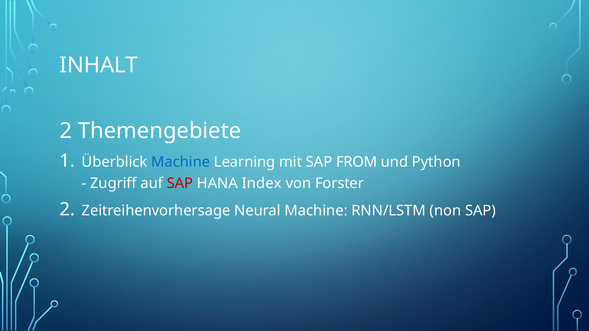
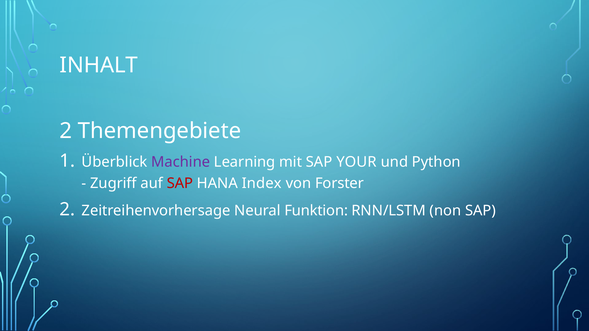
Machine colour: blue -> purple (181, 162)
FROM: FROM -> YOUR (357, 162)
Neural Machine: Machine -> Funktion (316, 211)
